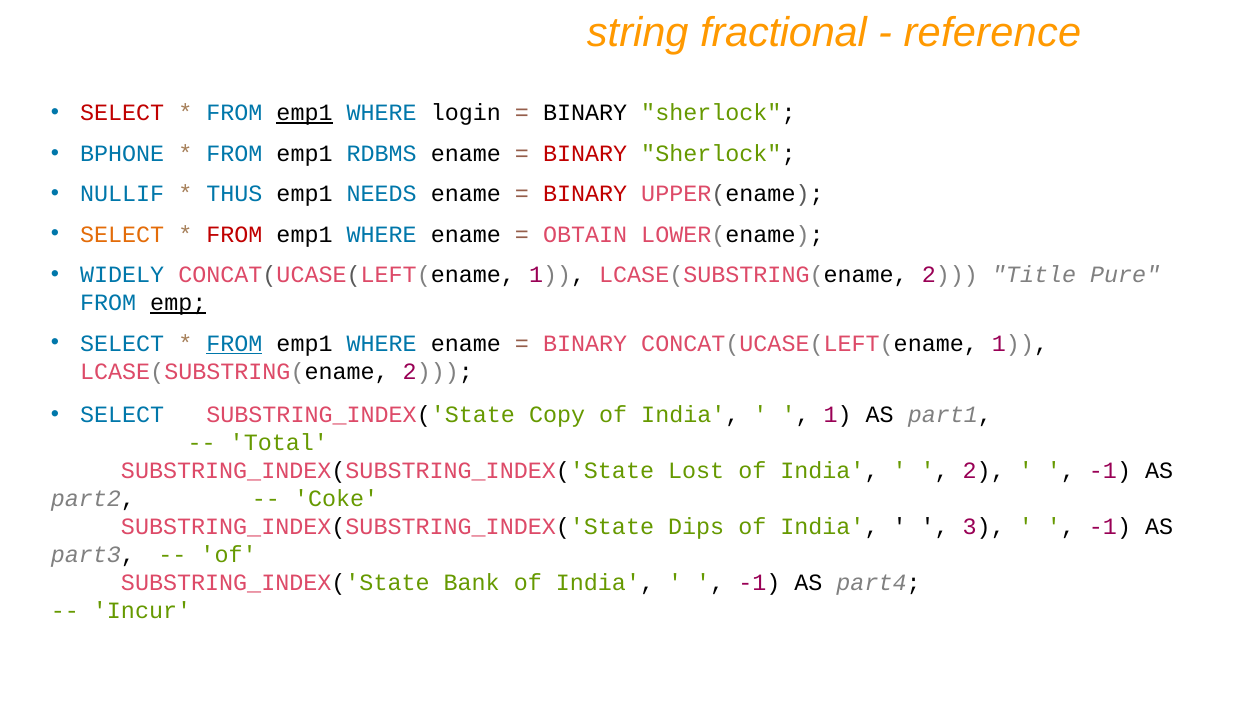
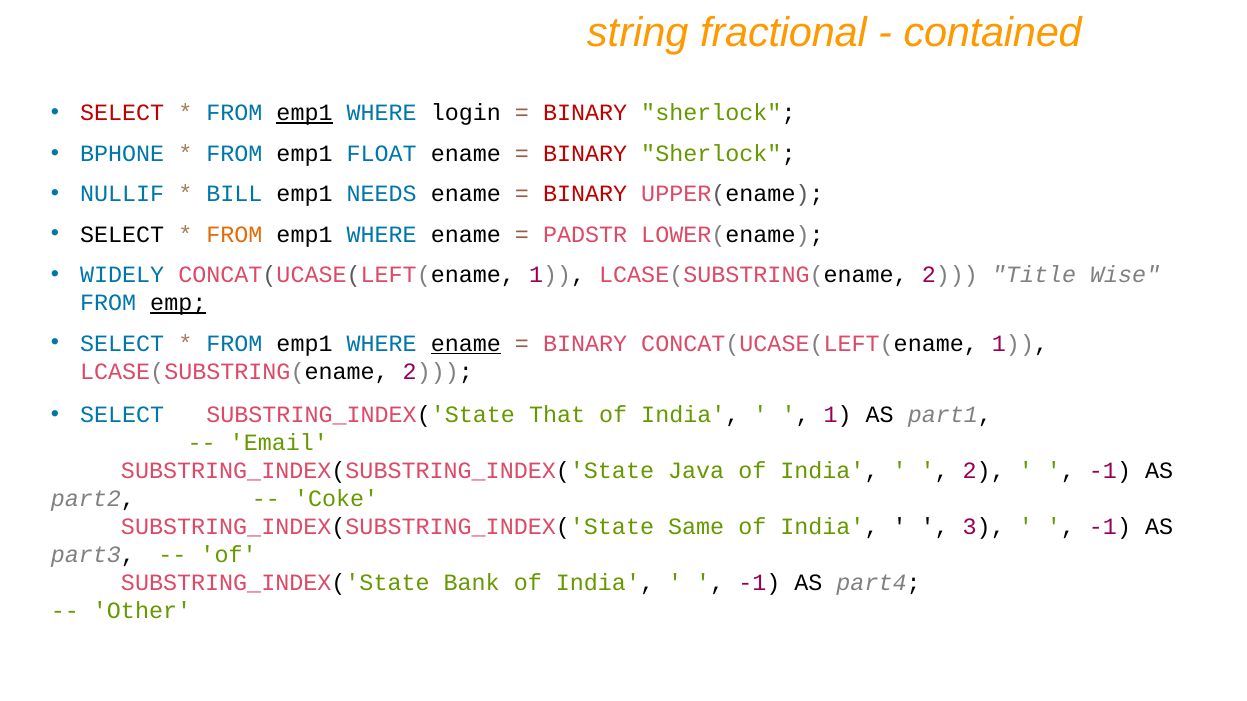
reference: reference -> contained (993, 32)
BINARY colour: black -> red (585, 113)
RDBMS: RDBMS -> FLOAT (382, 154)
THUS: THUS -> BILL (234, 194)
SELECT colour: orange -> black (122, 235)
FROM colour: red -> orange (234, 235)
OBTAIN: OBTAIN -> PADSTR (585, 235)
Pure: Pure -> Wise (1125, 275)
FROM underline: present -> none (234, 344)
ename underline: none -> present (466, 344)
Copy: Copy -> That (557, 415)
Total: Total -> Email (279, 443)
Lost: Lost -> Java (696, 471)
Dips: Dips -> Same (696, 527)
Incur: Incur -> Other (142, 612)
